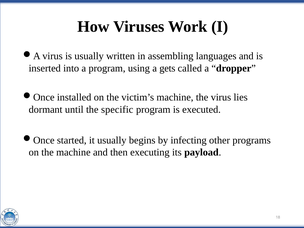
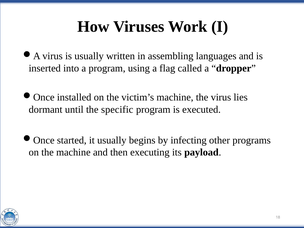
gets: gets -> flag (167, 68)
